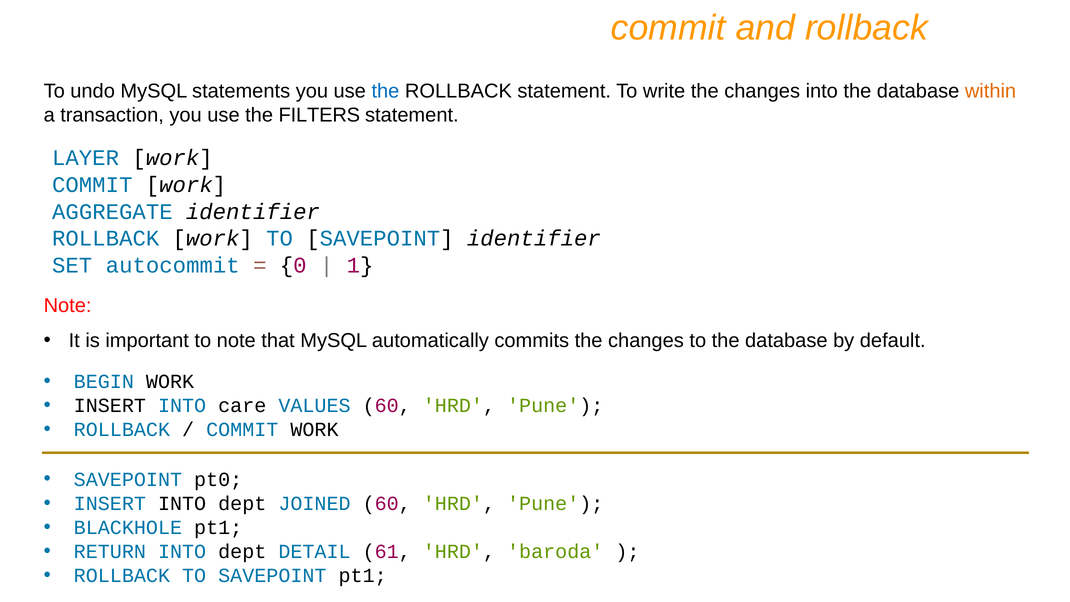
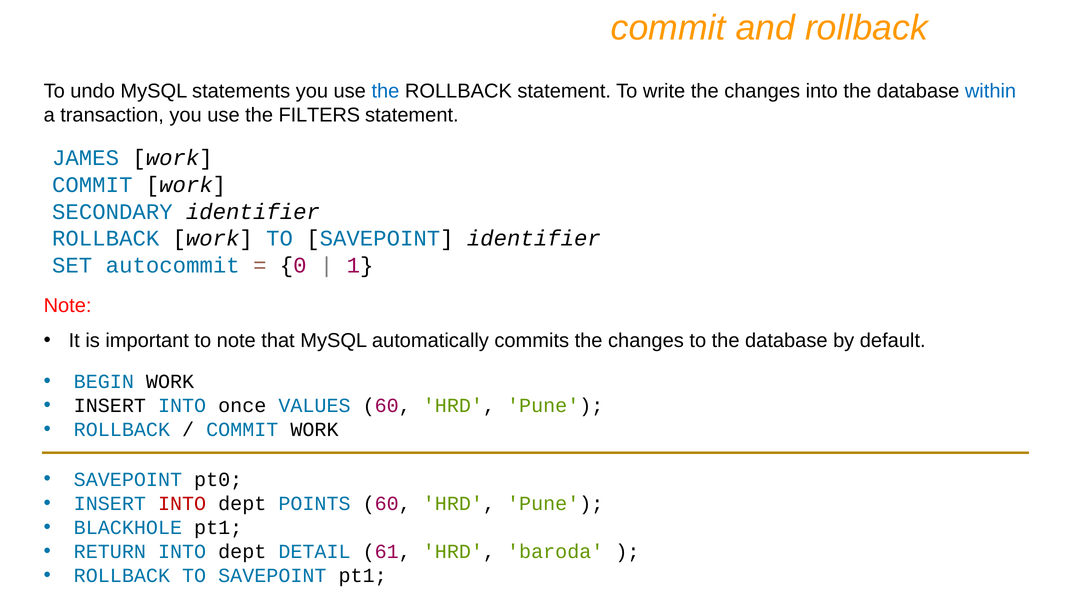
within colour: orange -> blue (991, 91)
LAYER: LAYER -> JAMES (86, 158)
AGGREGATE: AGGREGATE -> SECONDARY (112, 212)
care: care -> once (242, 406)
INTO colour: black -> red (182, 503)
JOINED: JOINED -> POINTS (314, 503)
